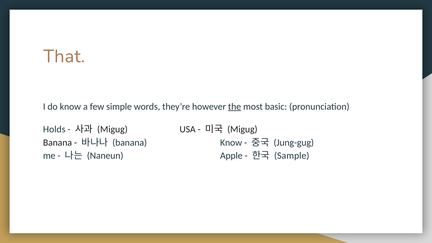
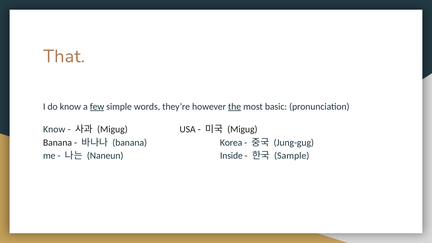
few underline: none -> present (97, 107)
Holds: Holds -> Know (54, 129)
banana Know: Know -> Korea (231, 143)
Apple: Apple -> Inside (231, 156)
